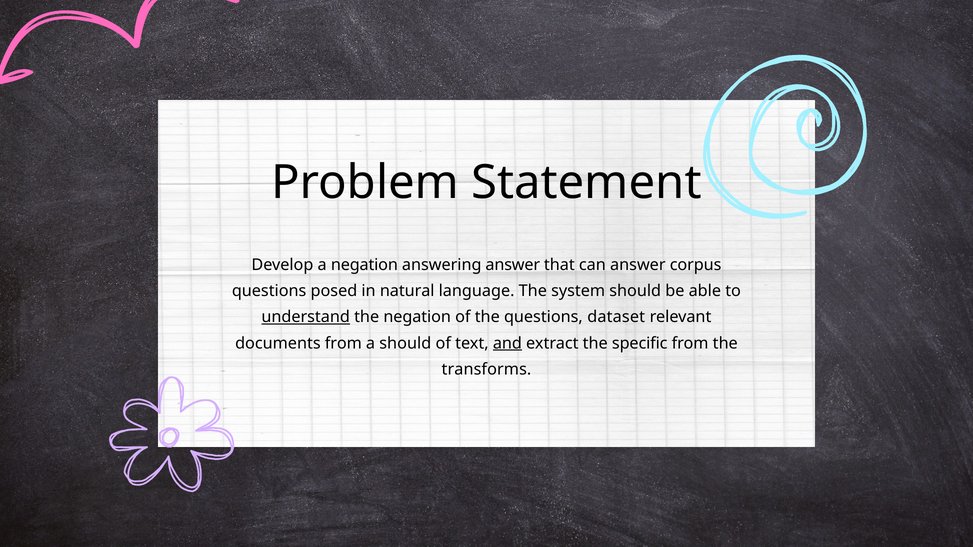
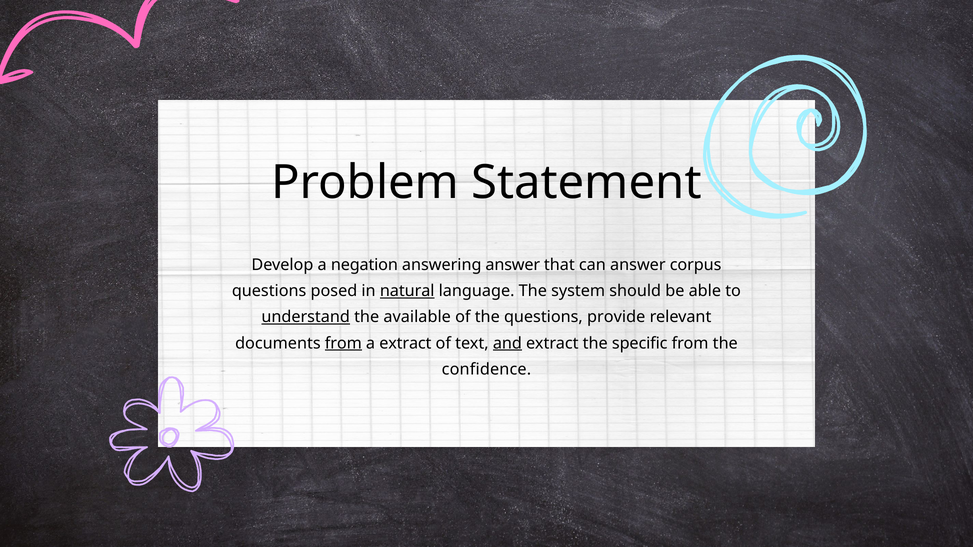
natural underline: none -> present (407, 291)
the negation: negation -> available (417, 317)
dataset: dataset -> provide (616, 317)
from underline: none -> present (343, 343)
a should: should -> extract (405, 343)
transforms: transforms -> confidence (486, 370)
